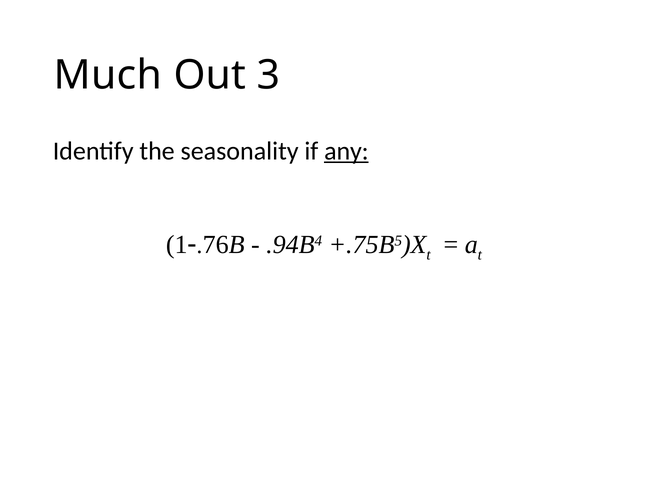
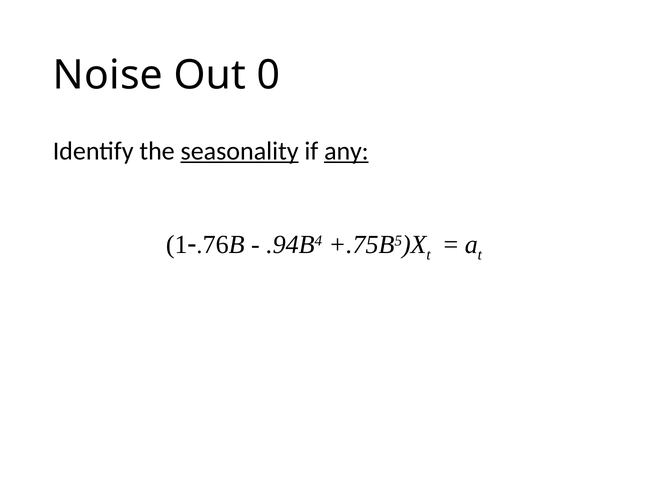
Much: Much -> Noise (108, 75)
3: 3 -> 0 (268, 75)
seasonality underline: none -> present (240, 151)
